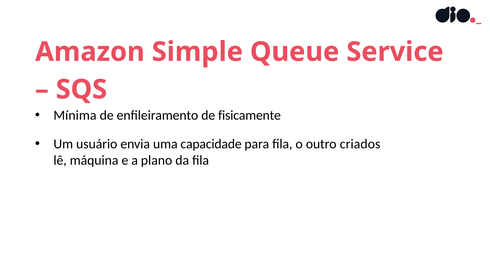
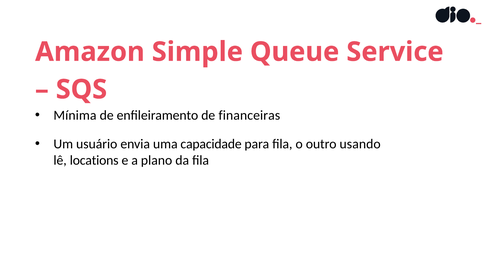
fisicamente: fisicamente -> financeiras (249, 115)
criados: criados -> usando (360, 144)
máquina: máquina -> locations (94, 160)
